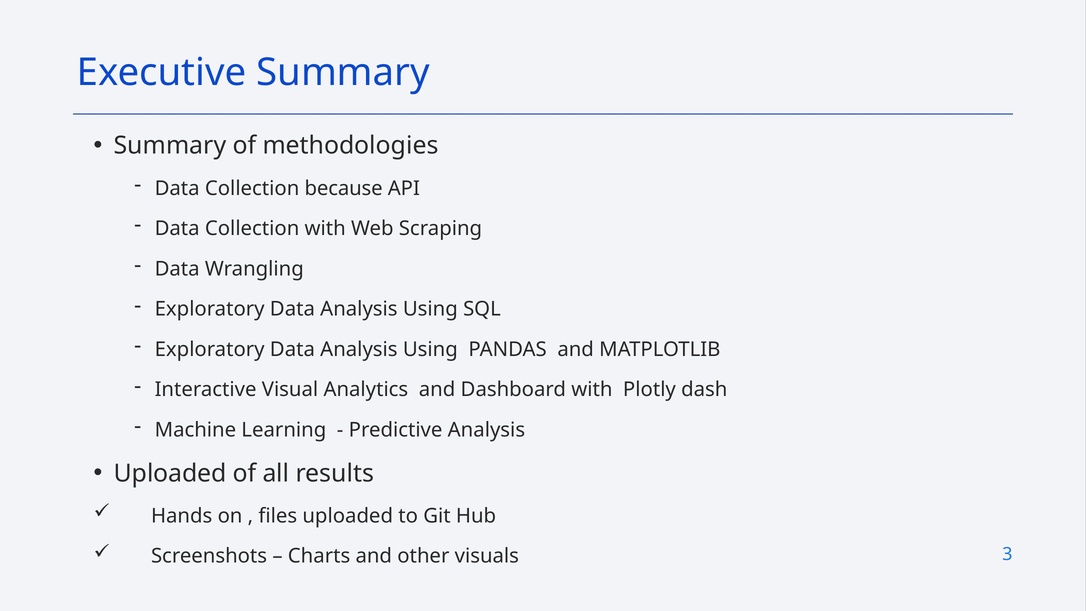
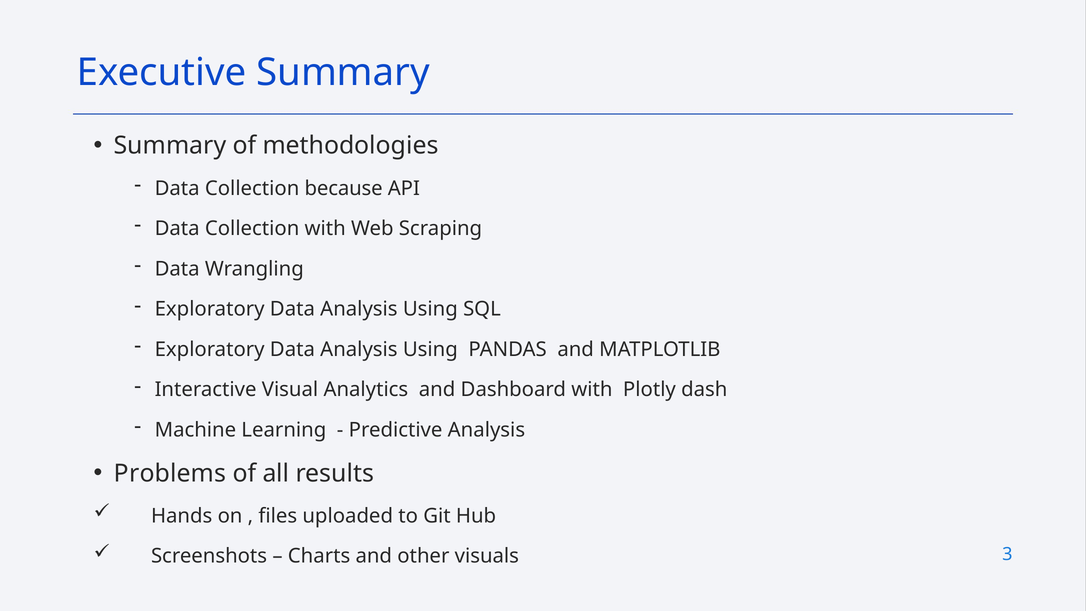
Uploaded: Uploaded -> Problems (170, 473)
